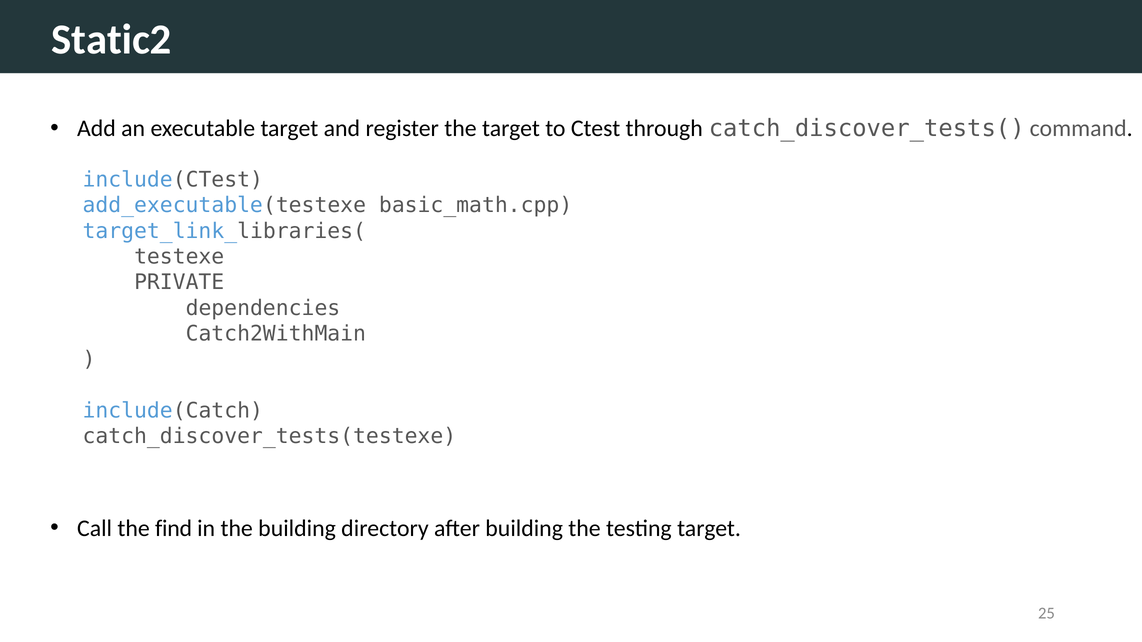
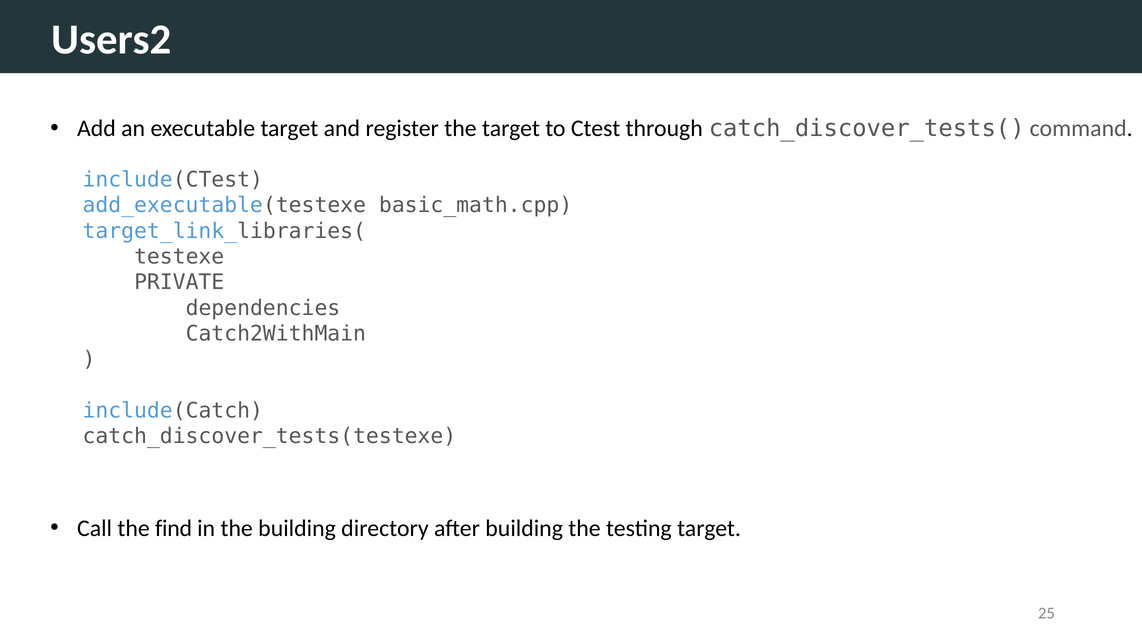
Static2: Static2 -> Users2 (111, 40)
